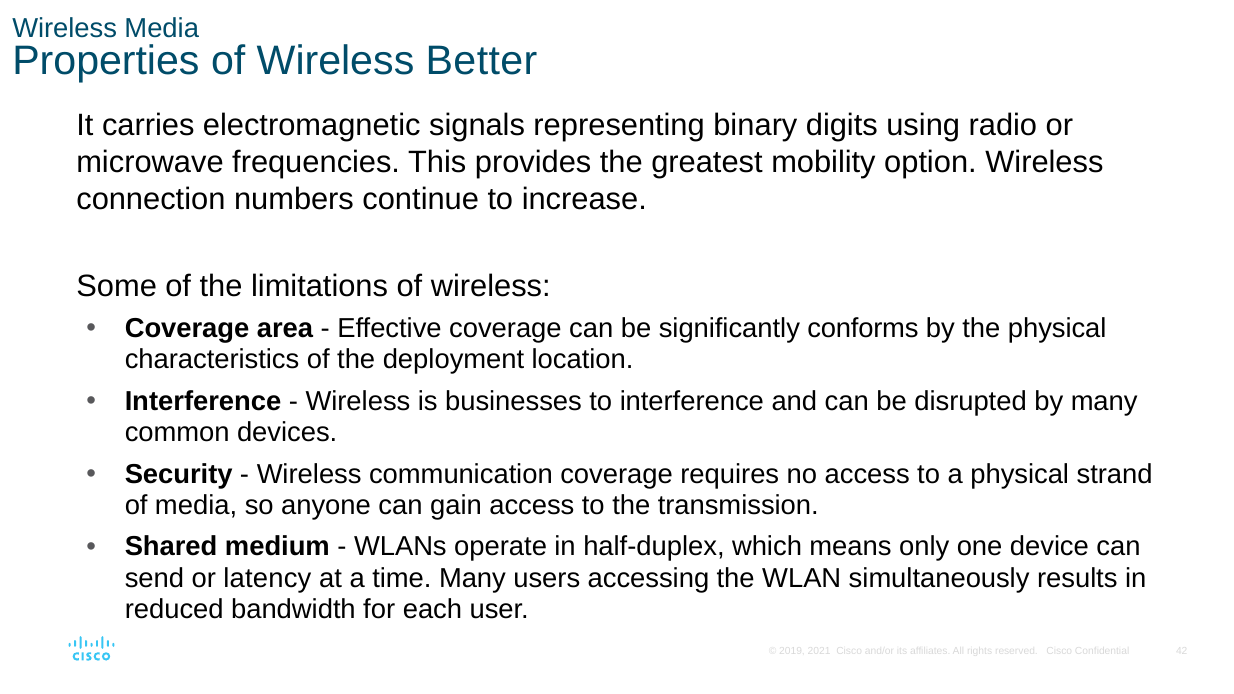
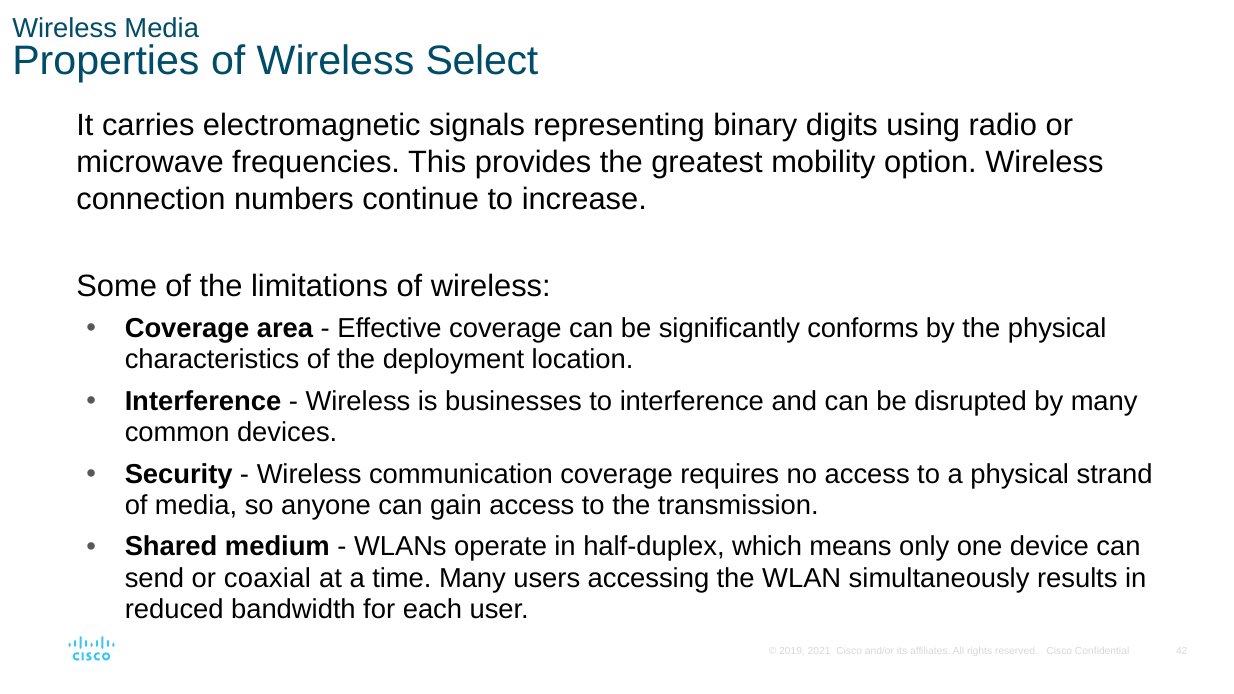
Better: Better -> Select (482, 61)
latency: latency -> coaxial (267, 578)
